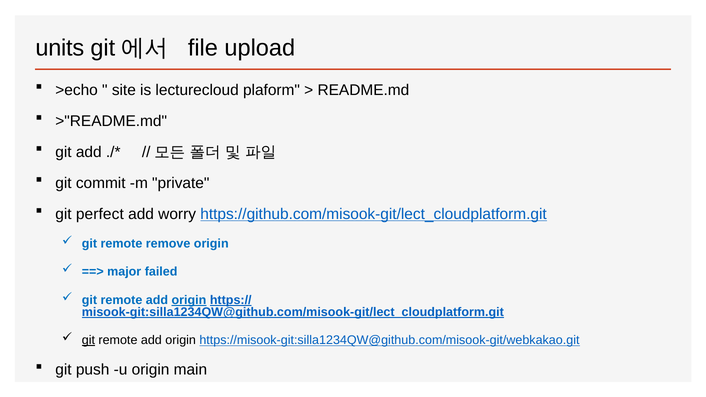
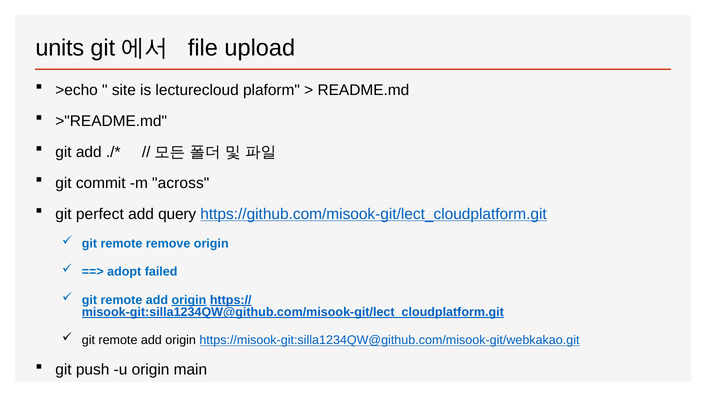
private: private -> across (181, 183)
worry: worry -> query (177, 214)
major: major -> adopt (124, 272)
git underline: present -> none (88, 340)
